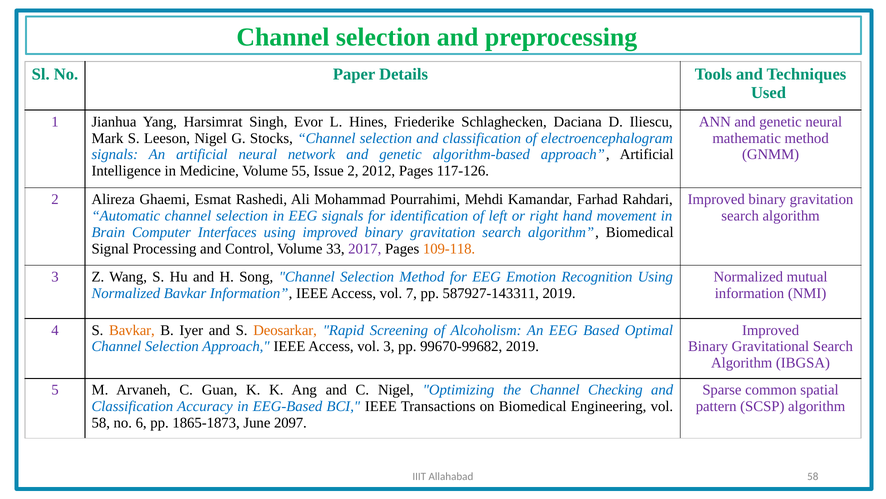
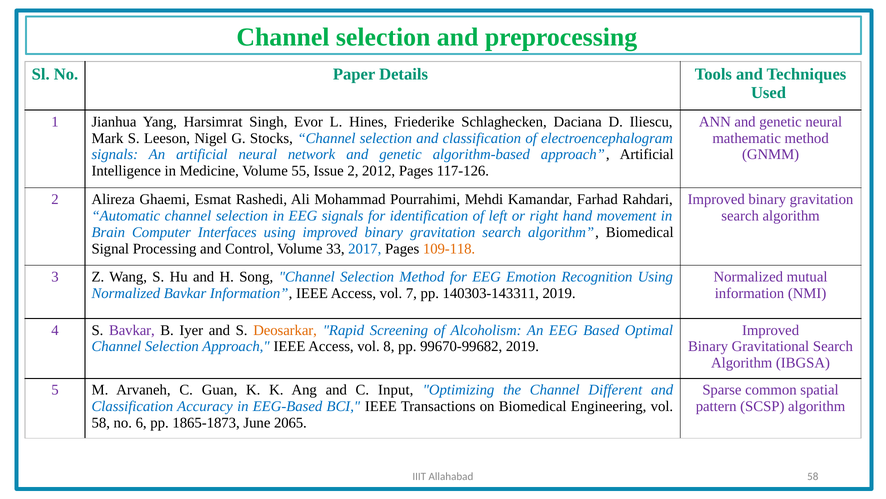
2017 colour: purple -> blue (365, 248)
587927-143311: 587927-143311 -> 140303-143311 (491, 293)
Bavkar colour: orange -> purple (132, 330)
vol 3: 3 -> 8 (389, 346)
C Nigel: Nigel -> Input (396, 390)
Checking: Checking -> Different (615, 390)
2097: 2097 -> 2065 (290, 422)
